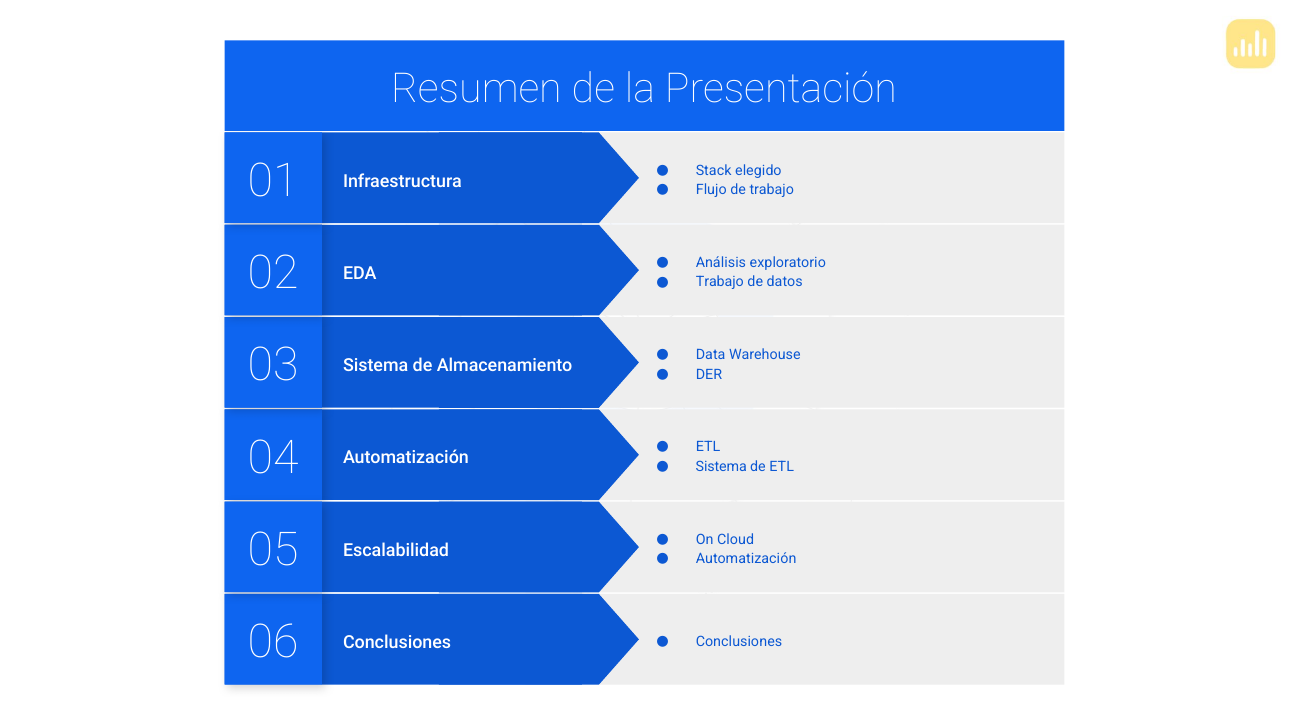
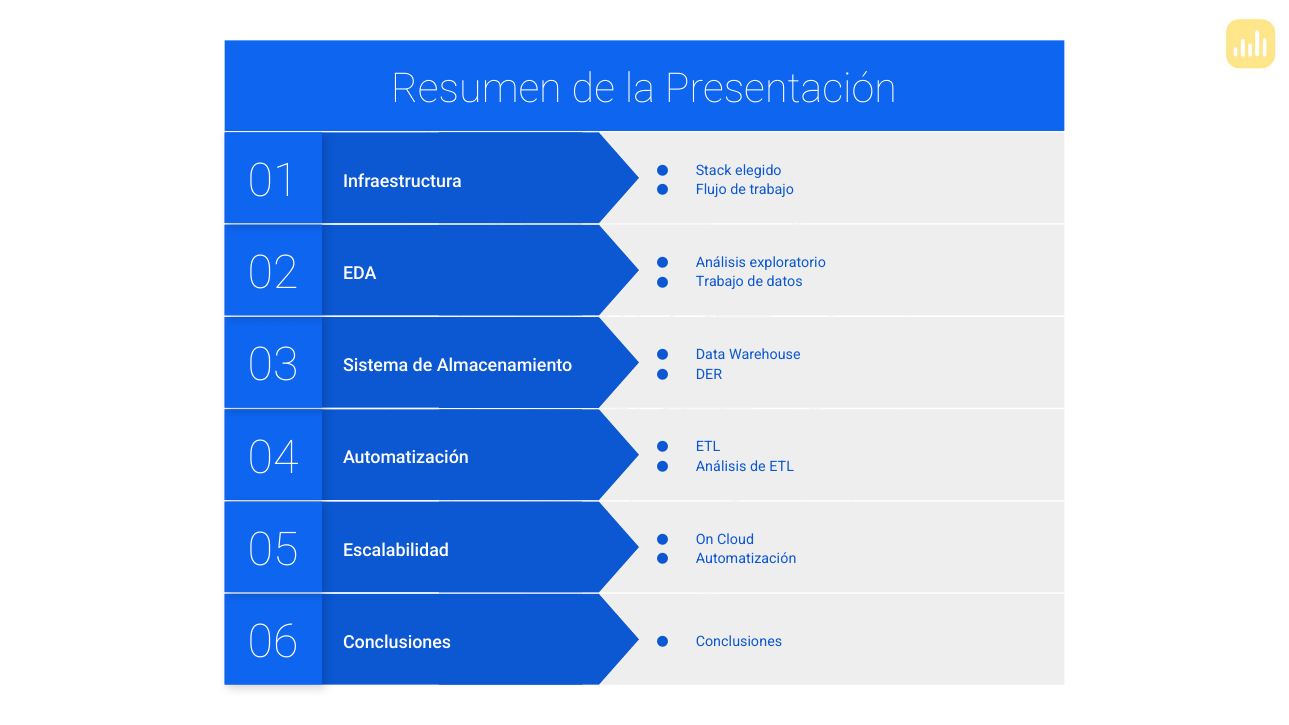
Sistema: Sistema -> Análisis (721, 467)
